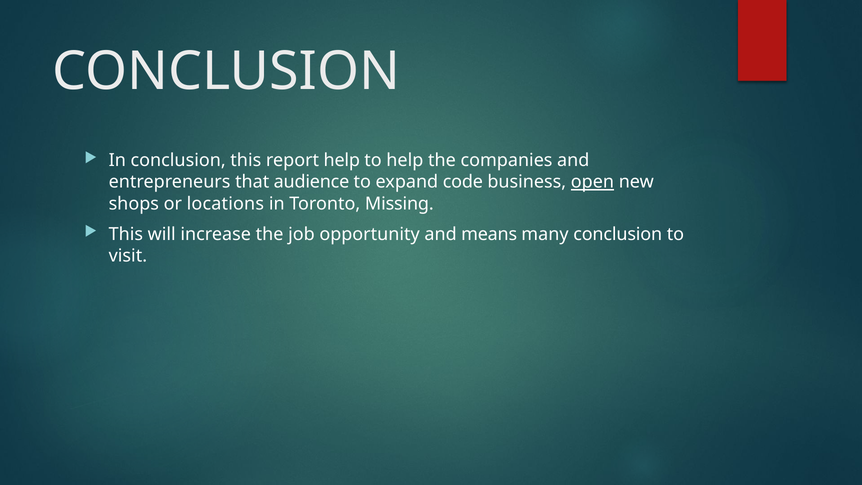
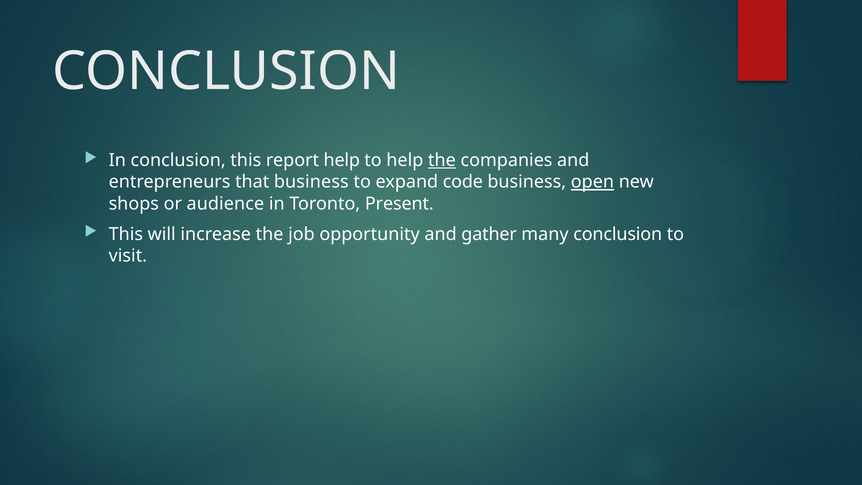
the underline: none -> present (442, 160)
that audience: audience -> business (311, 182)
locations: locations -> audience (225, 204)
Missing: Missing -> Present (399, 204)
means: means -> gather (489, 234)
